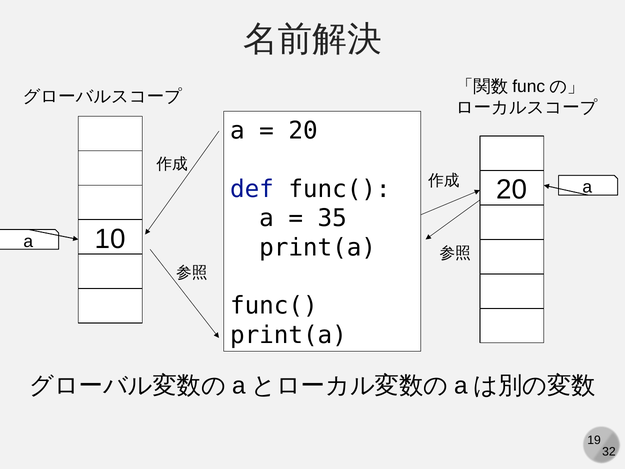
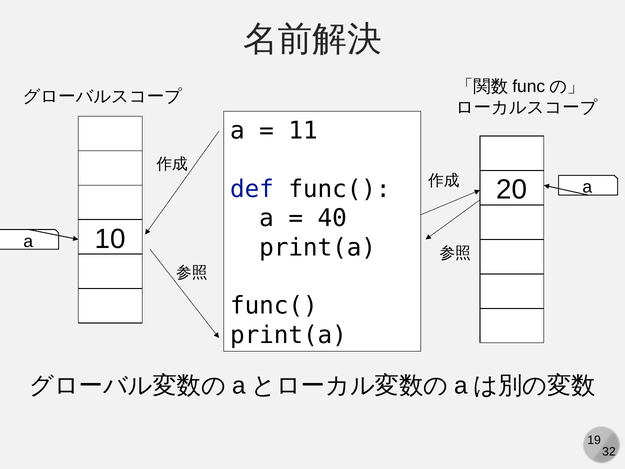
20: 20 -> 11 (303, 131)
35: 35 -> 40 (332, 218)
